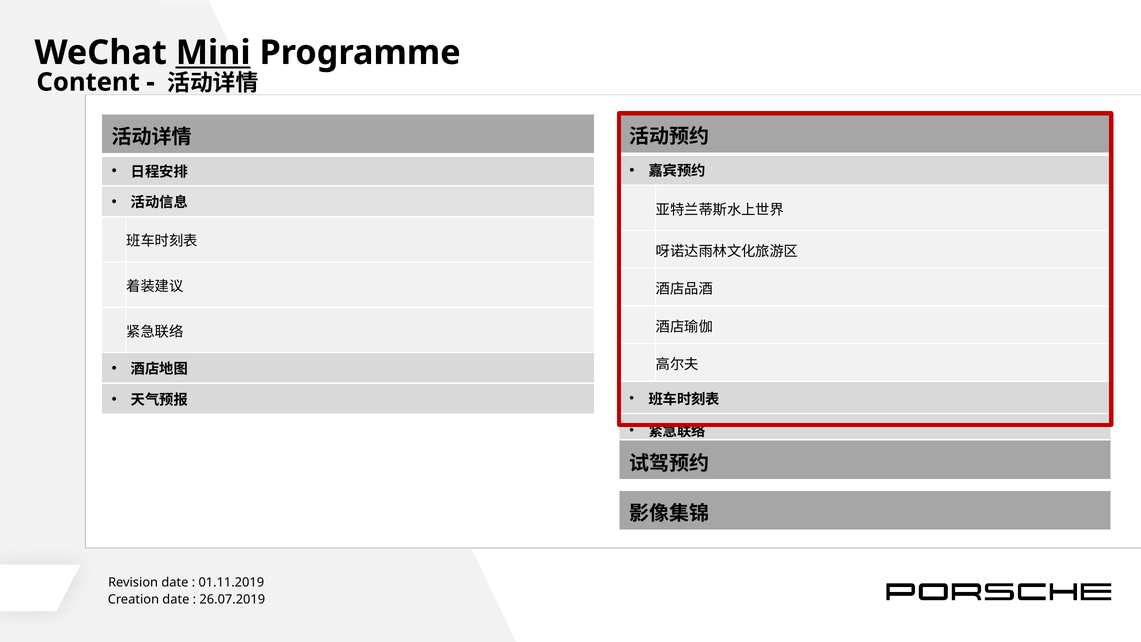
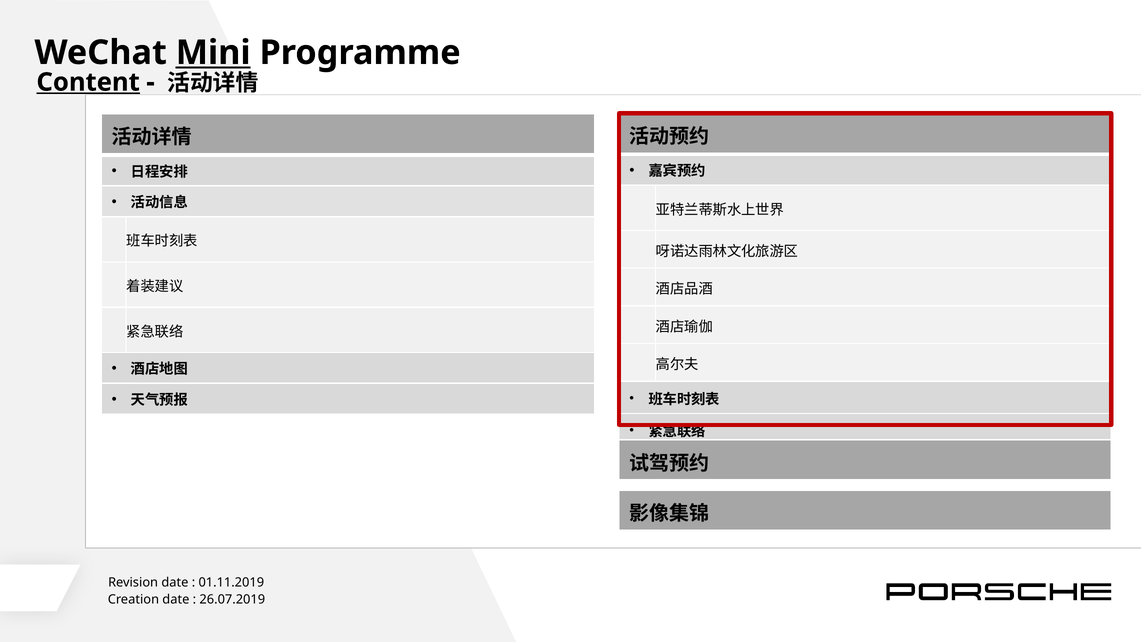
Content underline: none -> present (88, 82)
